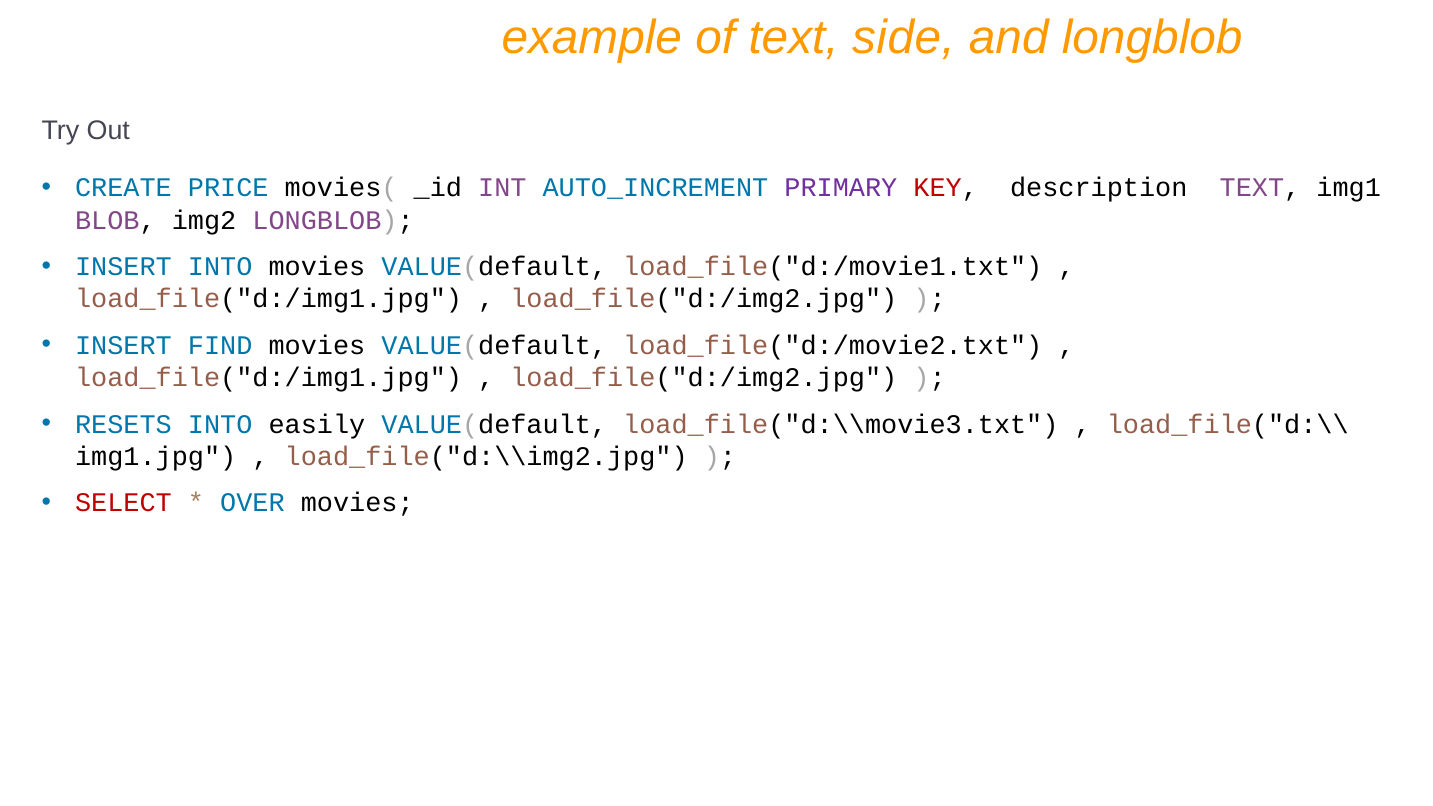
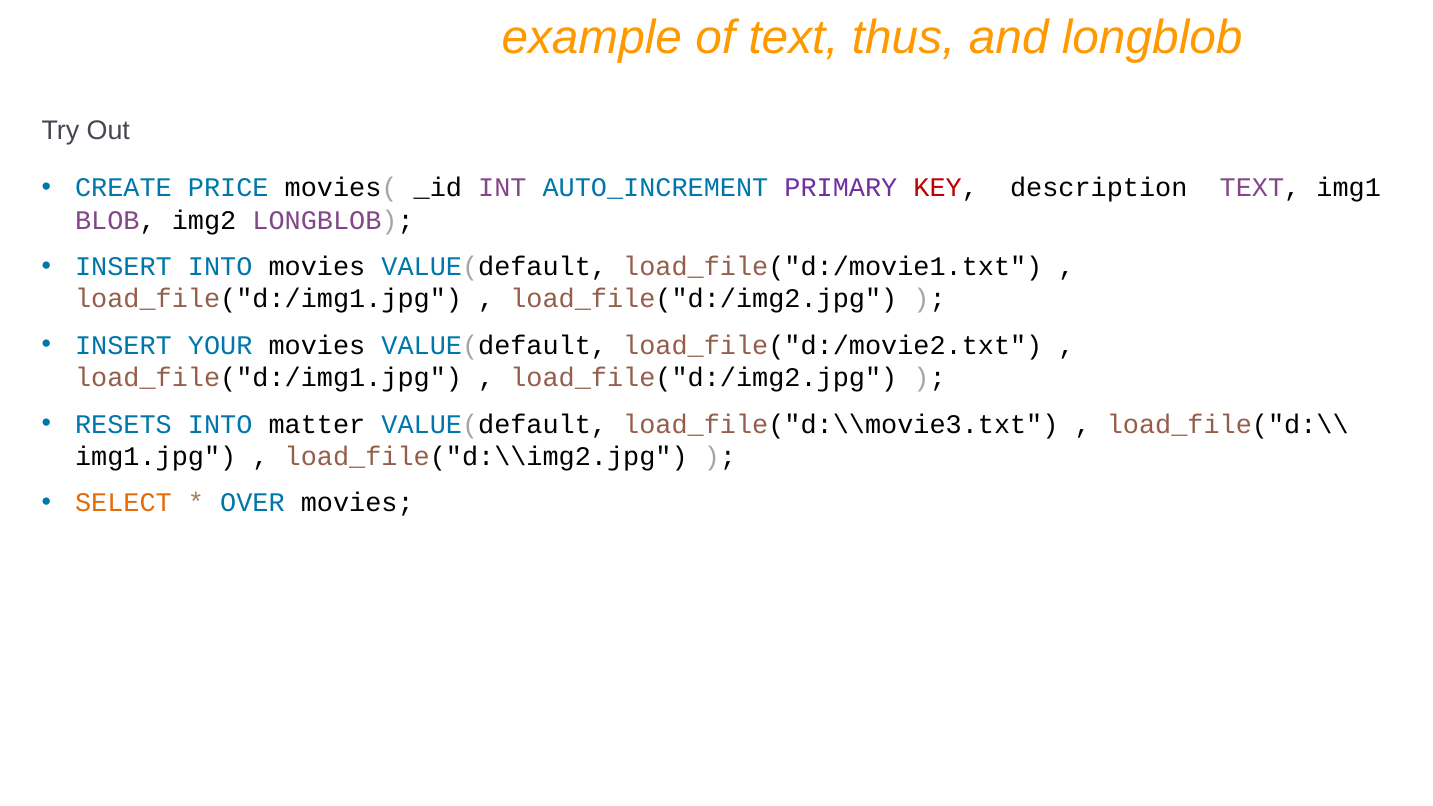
side: side -> thus (904, 37)
FIND: FIND -> YOUR (220, 346)
easily: easily -> matter (317, 424)
SELECT colour: red -> orange (123, 503)
